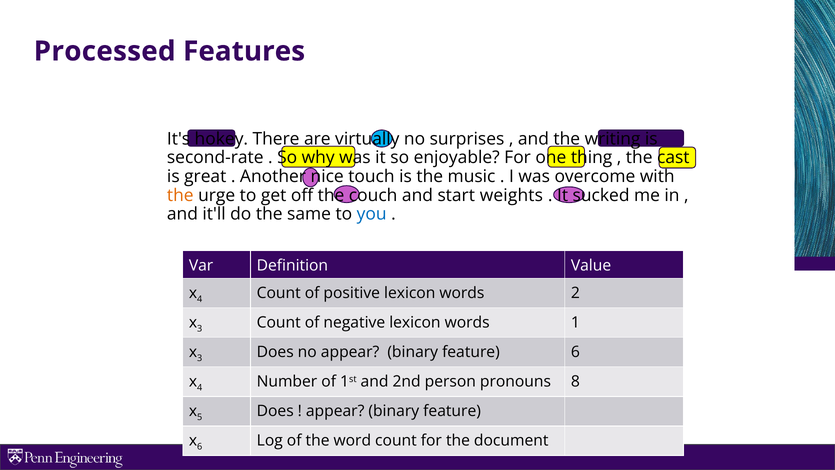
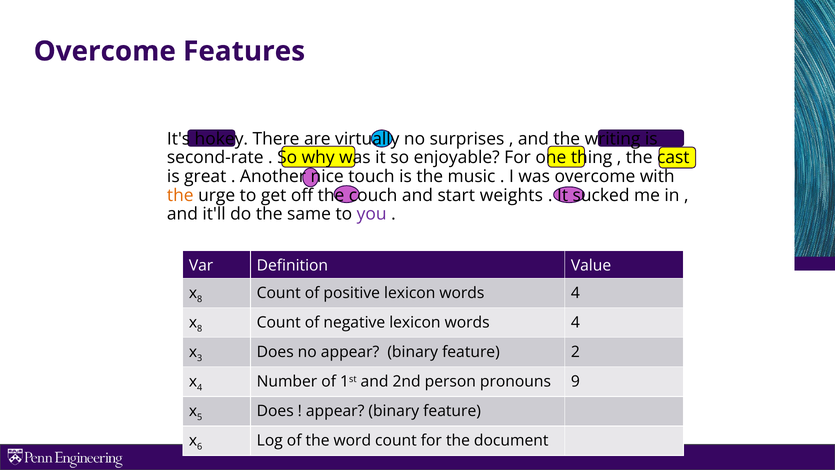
Processed: Processed -> Overcome (105, 51)
you colour: blue -> purple (372, 214)
4: 4 -> 8 (200, 299)
positive lexicon words 2: 2 -> 4 (575, 293)
3: 3 -> 8 (200, 328)
negative lexicon words 1: 1 -> 4 (575, 322)
feature 6: 6 -> 2 (575, 352)
8: 8 -> 9 (575, 381)
